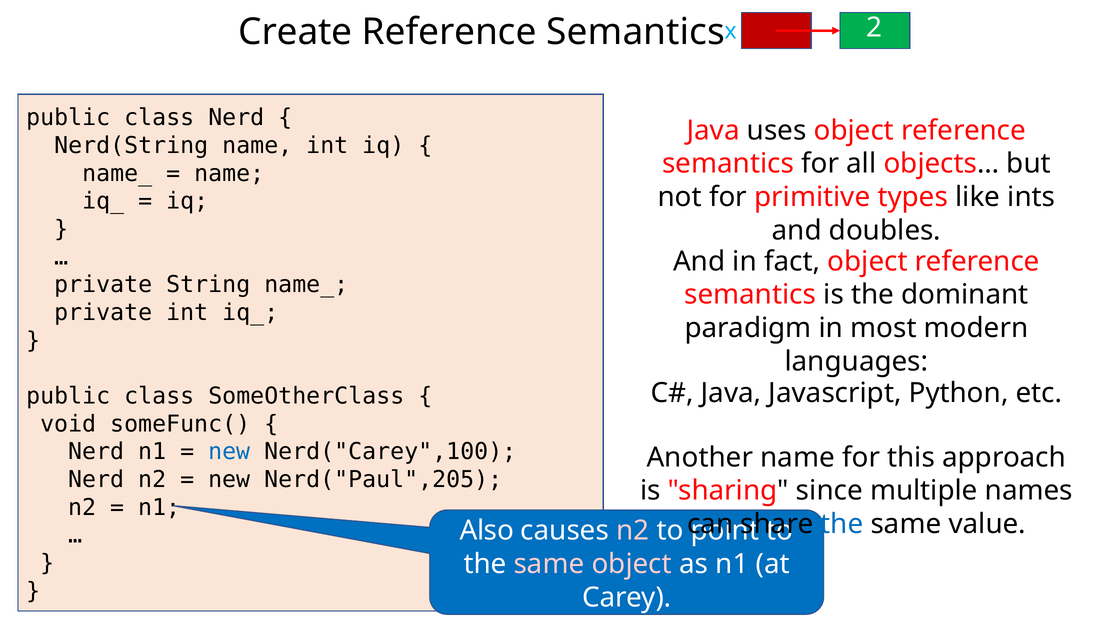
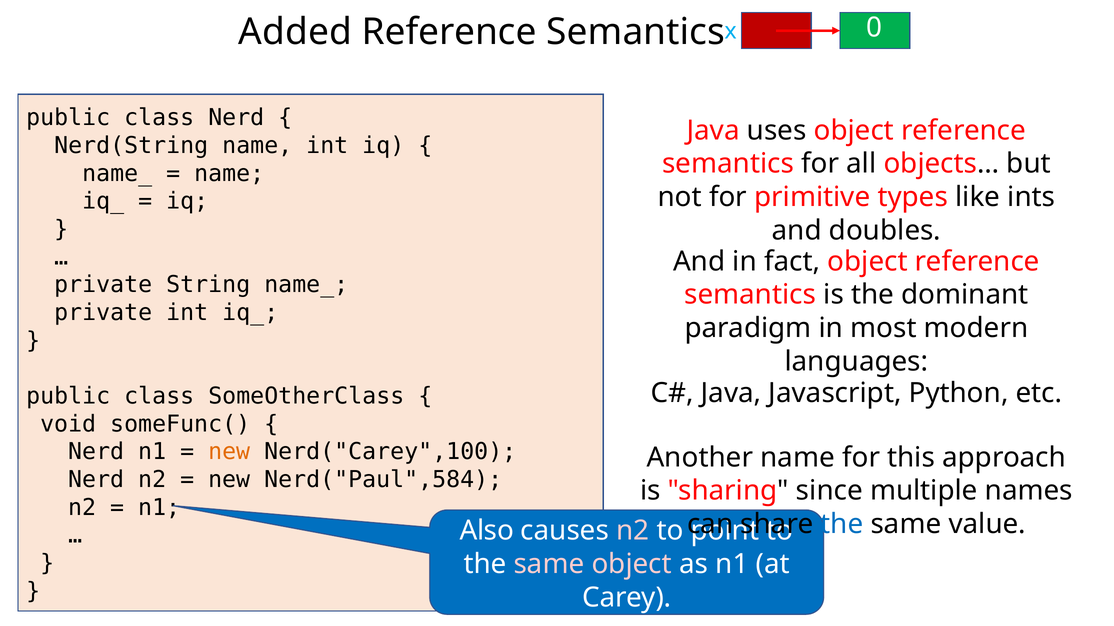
Create: Create -> Added (295, 32)
2: 2 -> 0 (874, 27)
new colour: blue -> orange (229, 452)
Nerd("Paul",205: Nerd("Paul",205 -> Nerd("Paul",584 (383, 480)
